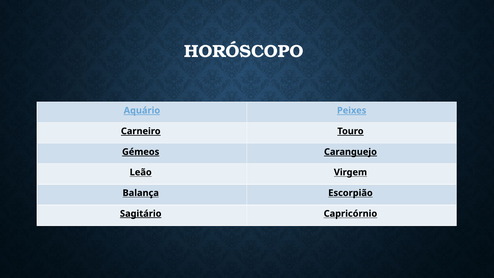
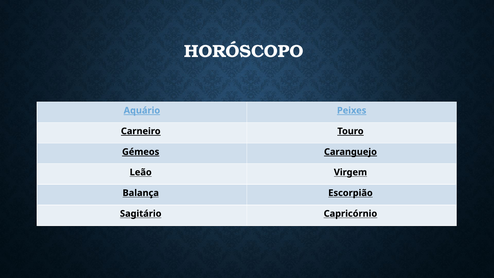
Sagitário underline: present -> none (141, 214)
